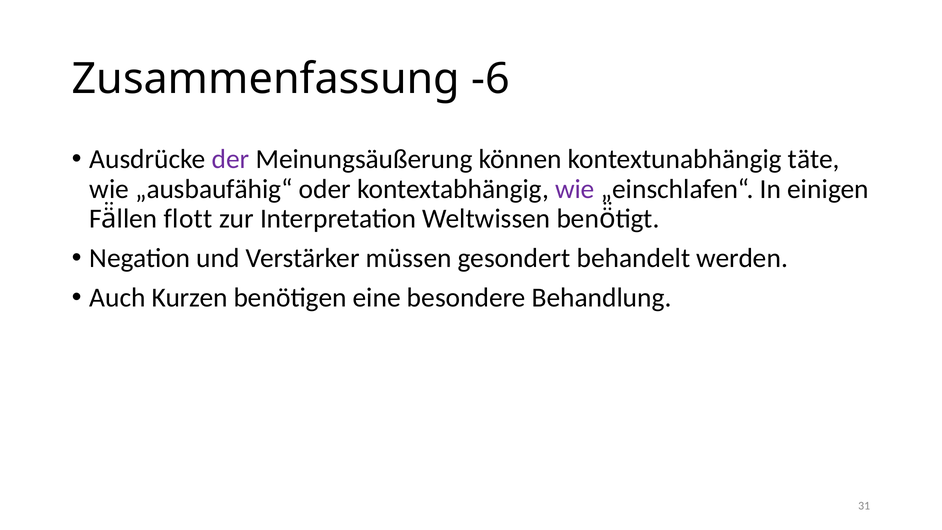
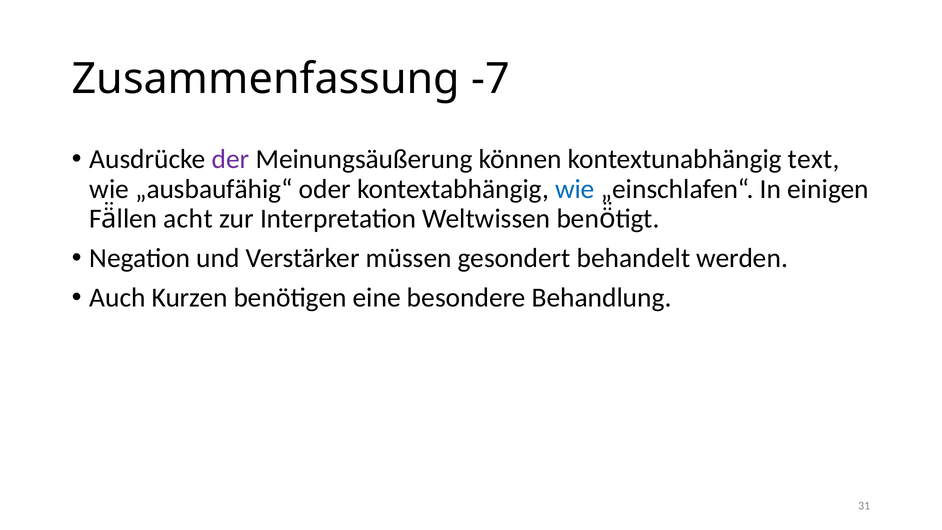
-6: -6 -> -7 (491, 79)
täte: täte -> text (814, 159)
wie colour: purple -> blue (575, 189)
flott: flott -> acht (188, 219)
